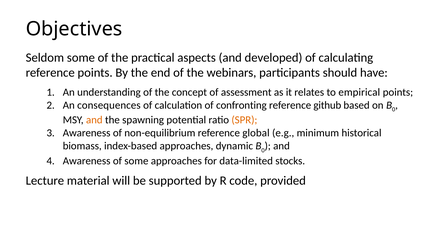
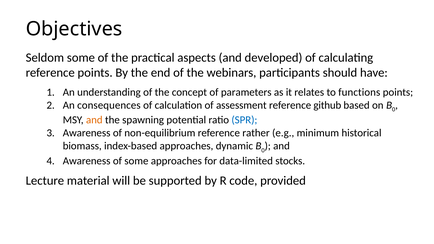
assessment: assessment -> parameters (246, 92)
empirical: empirical -> functions (359, 92)
confronting: confronting -> assessment (241, 105)
SPR colour: orange -> blue (244, 120)
global: global -> rather (256, 133)
